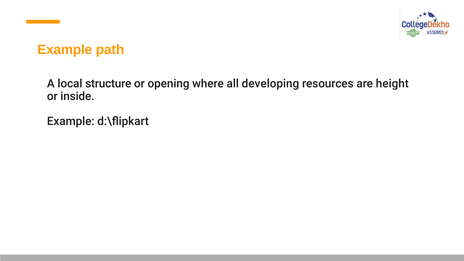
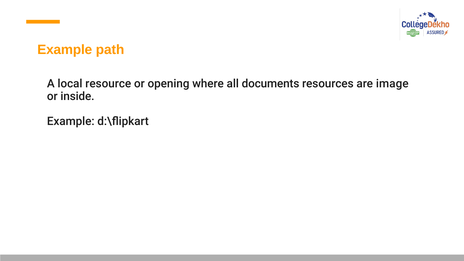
structure: structure -> resource (108, 84)
developing: developing -> documents (271, 84)
height: height -> image (392, 84)
